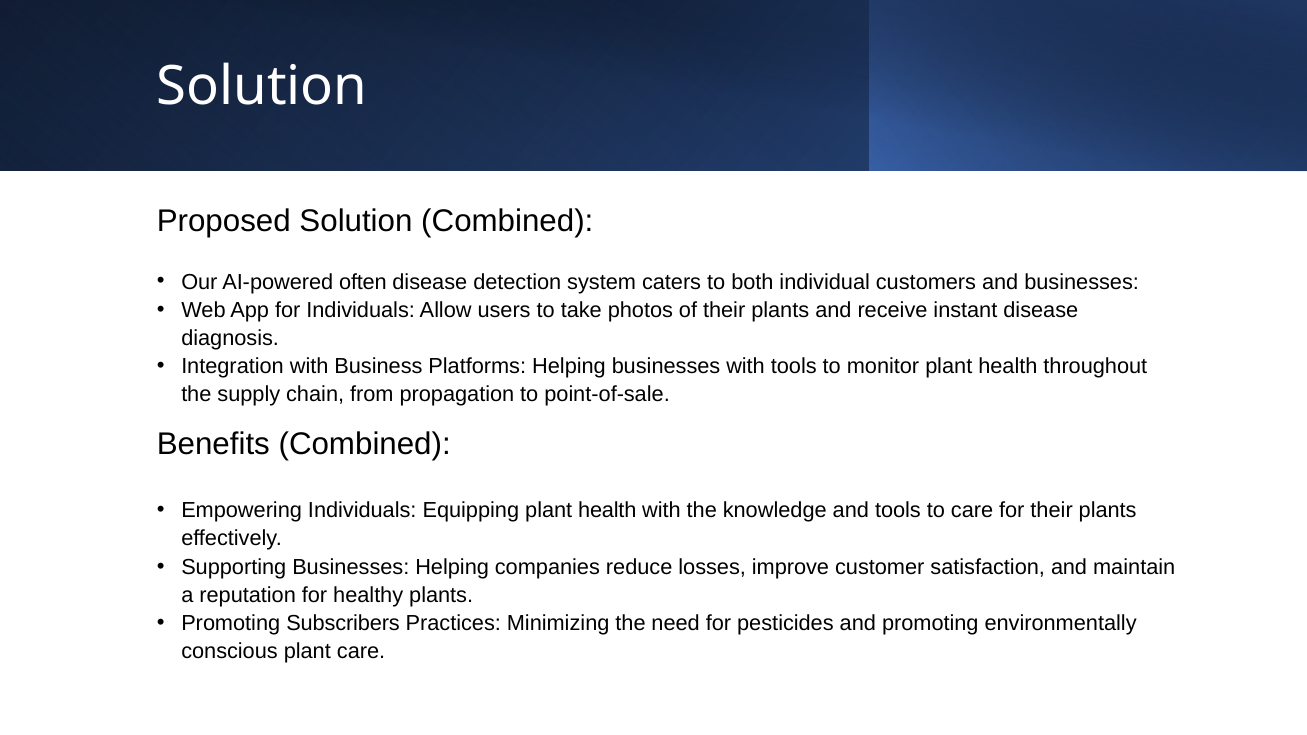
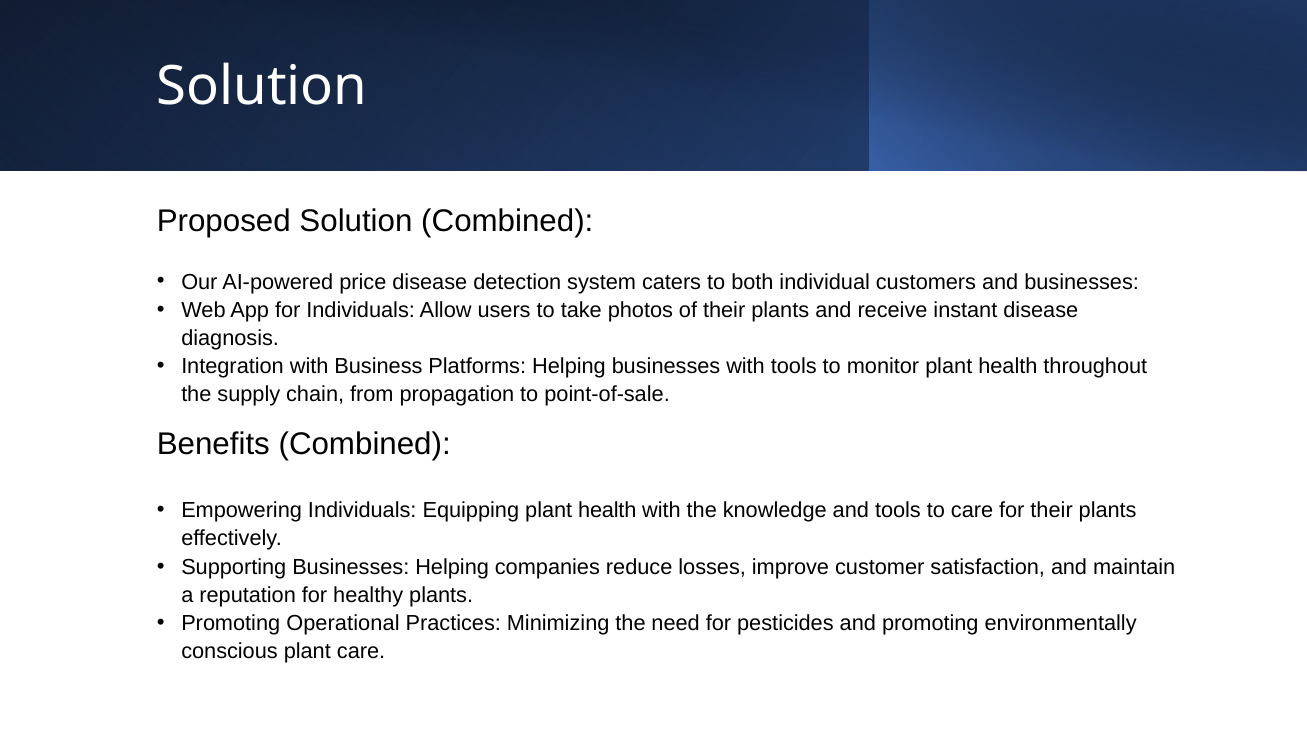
often: often -> price (363, 282)
Subscribers: Subscribers -> Operational (343, 624)
